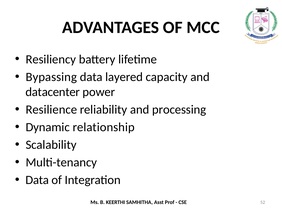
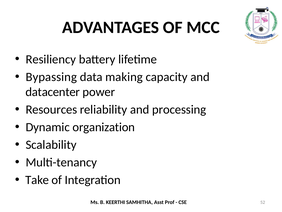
layered: layered -> making (124, 77)
Resilience: Resilience -> Resources (51, 109)
relationship: relationship -> organization (104, 127)
Data: Data -> Take (37, 180)
